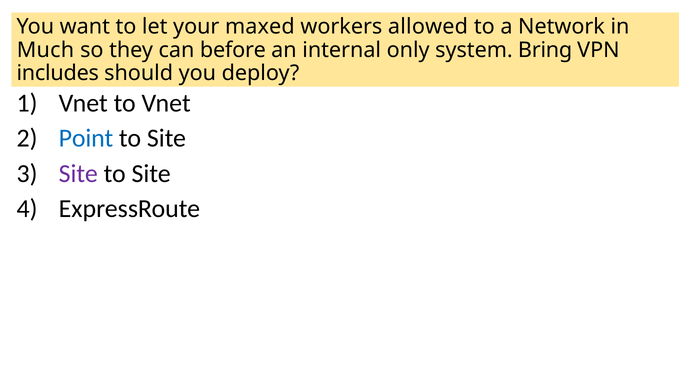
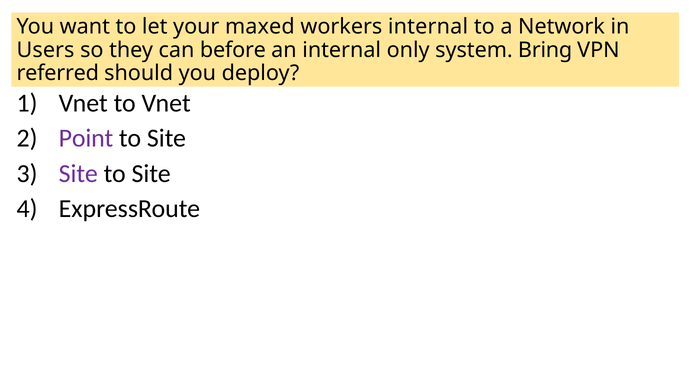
workers allowed: allowed -> internal (428, 27)
Much: Much -> Users (46, 50)
includes: includes -> referred (58, 73)
Point colour: blue -> purple (86, 138)
